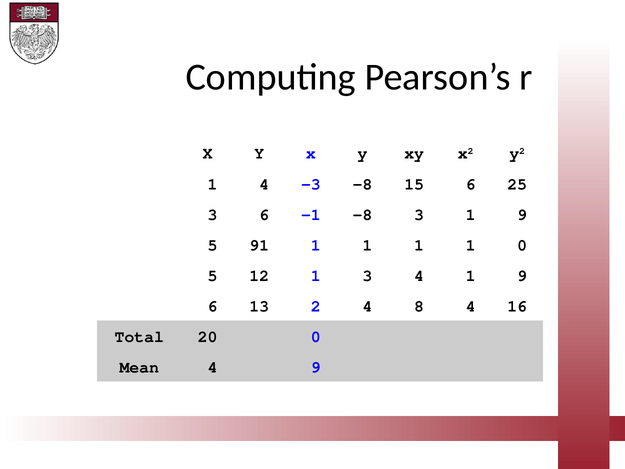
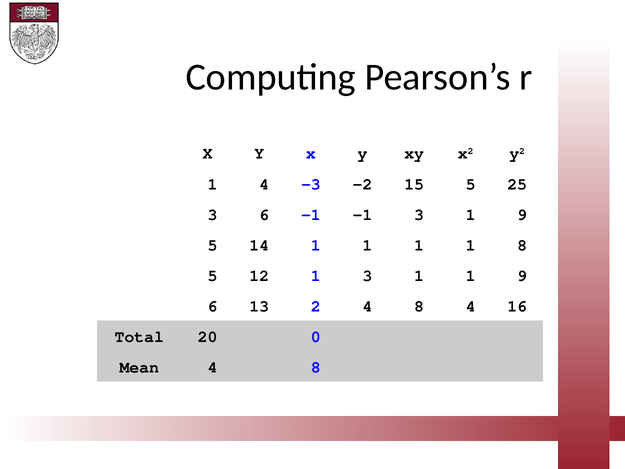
-3 -8: -8 -> -2 (362, 184)
15 6: 6 -> 5 (471, 184)
-1 -8: -8 -> -1 (362, 215)
91: 91 -> 14 (259, 245)
1 0: 0 -> 8 (522, 245)
1 3 4: 4 -> 1 (419, 276)
Mean 4 9: 9 -> 8 (316, 367)
